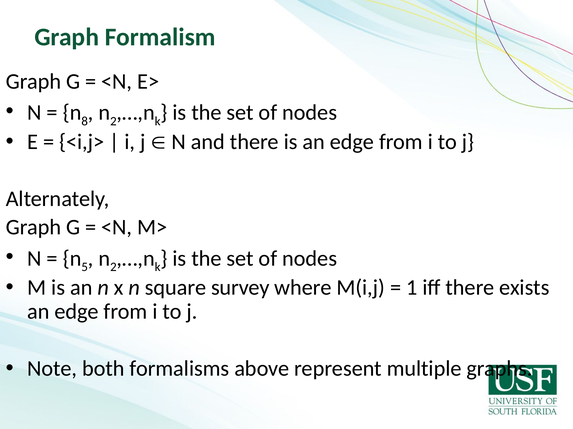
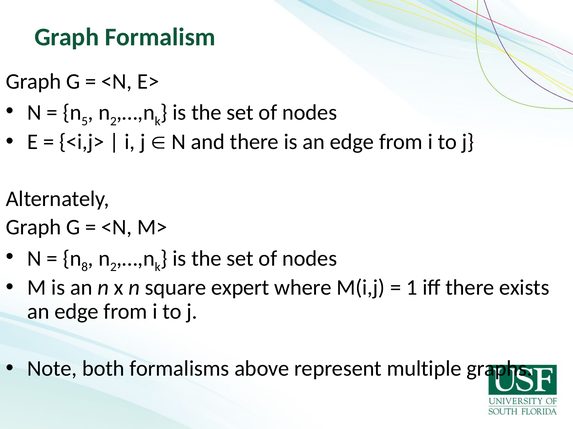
8: 8 -> 5 (85, 121)
5: 5 -> 8 (85, 267)
survey: survey -> expert (240, 288)
